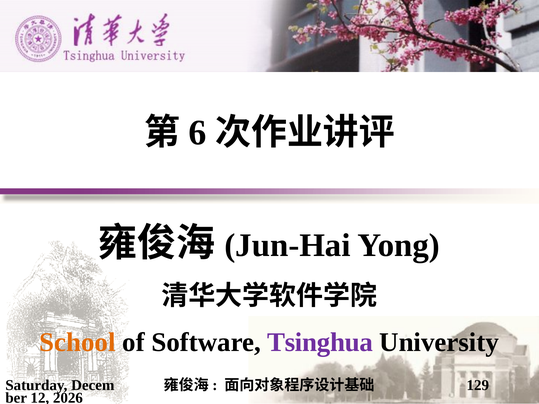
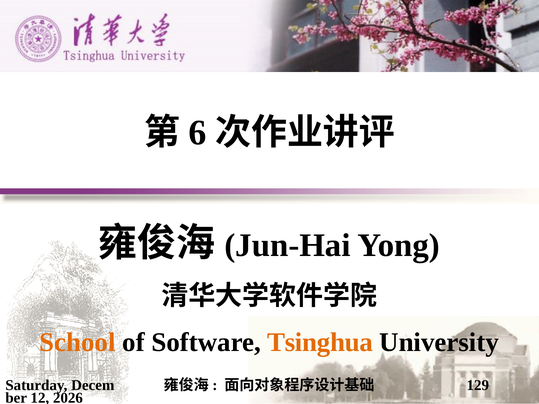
Tsinghua colour: purple -> orange (320, 342)
